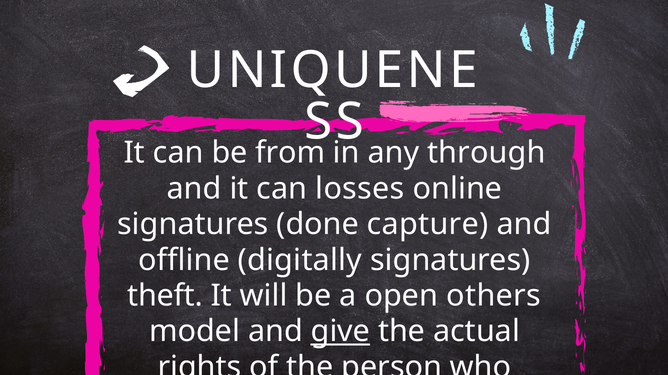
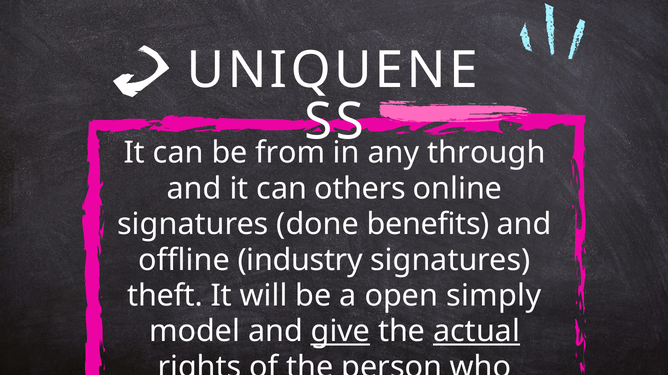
losses: losses -> others (360, 189)
capture: capture -> benefits (428, 225)
digitally: digitally -> industry (300, 260)
others: others -> simply (494, 296)
actual underline: none -> present (477, 332)
